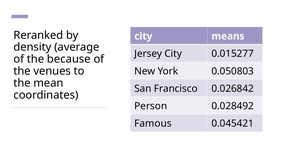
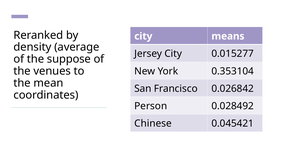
because: because -> suppose (69, 59)
0.050803: 0.050803 -> 0.353104 (233, 71)
Famous: Famous -> Chinese (153, 124)
